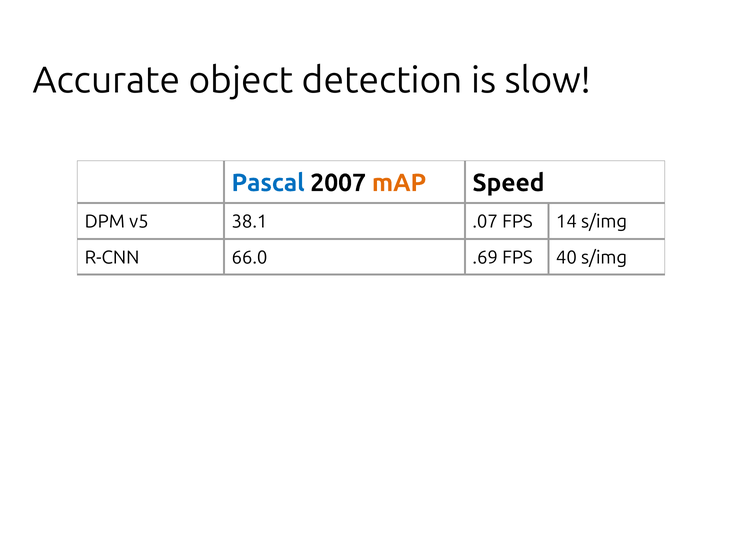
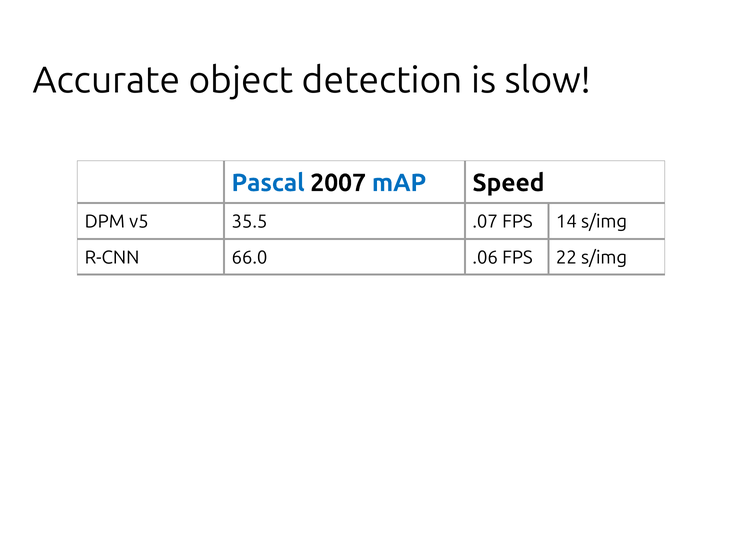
mAP colour: orange -> blue (399, 183)
38.1: 38.1 -> 35.5 (249, 222)
.69: .69 -> .06 (485, 257)
40: 40 -> 22 (566, 257)
